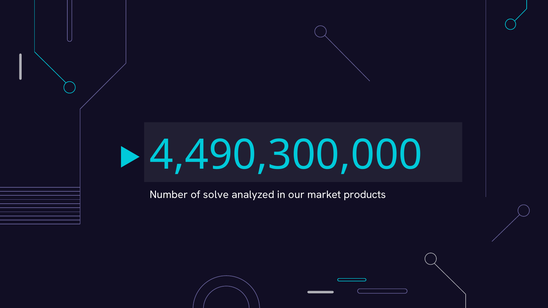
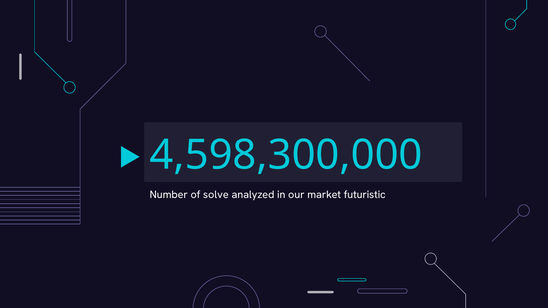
4,490,300,000: 4,490,300,000 -> 4,598,300,000 (286, 155)
products: products -> futuristic (365, 195)
